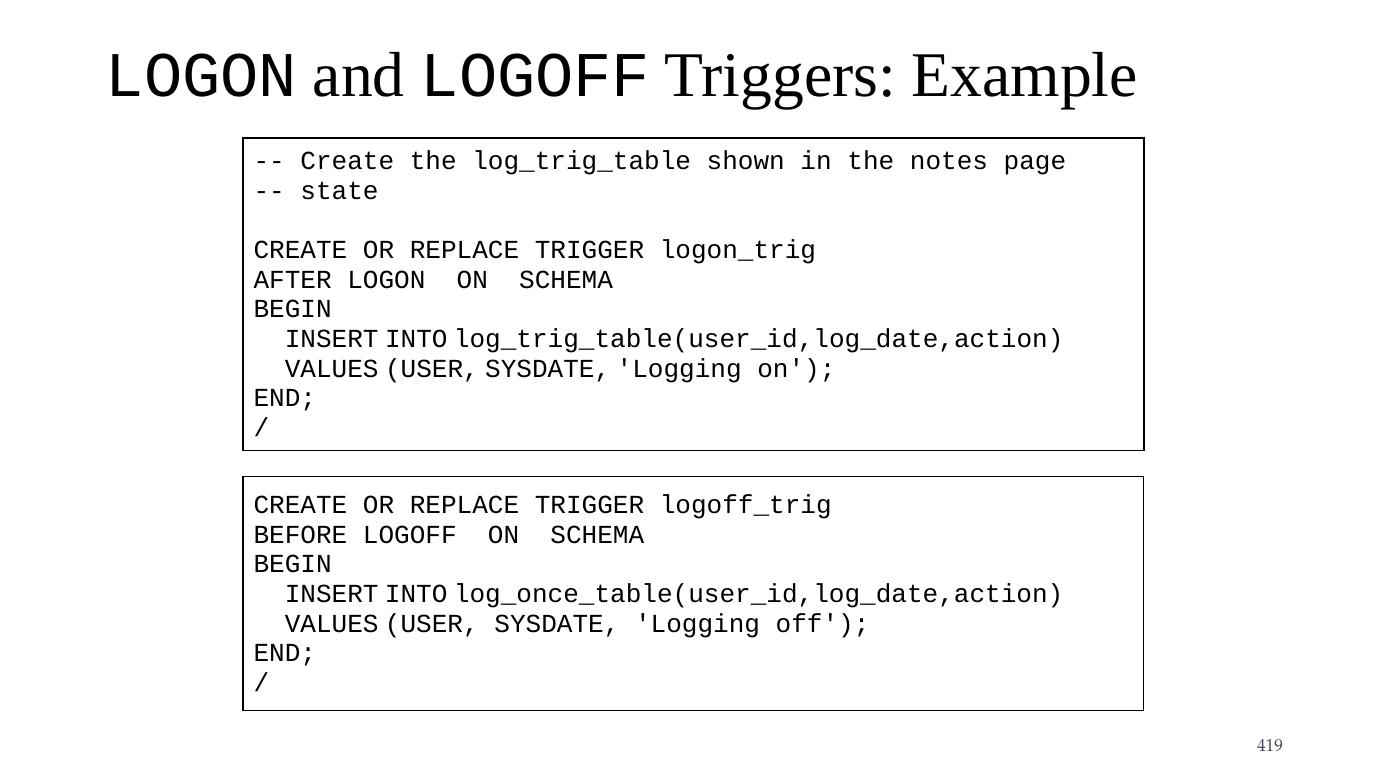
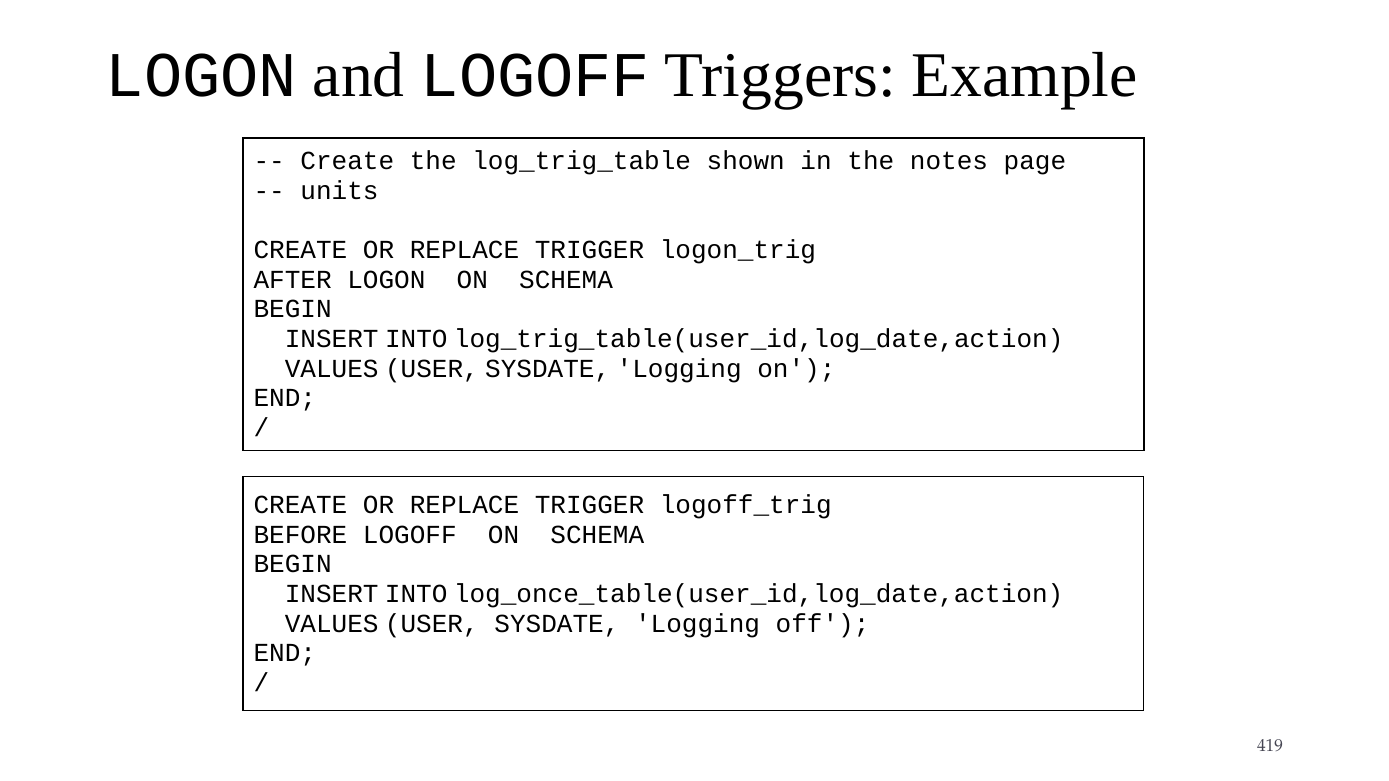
state: state -> units (340, 191)
